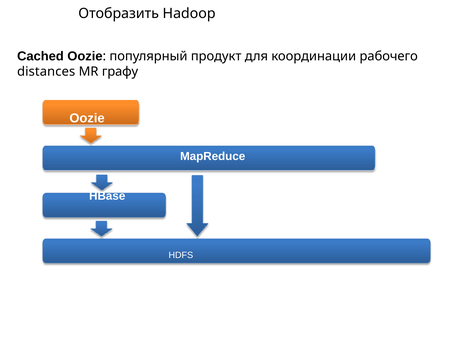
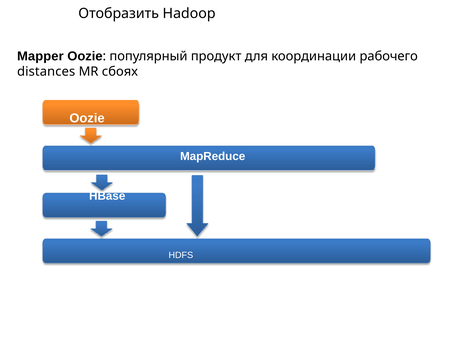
Cached: Cached -> Mapper (40, 56)
графу: графу -> сбоях (120, 72)
